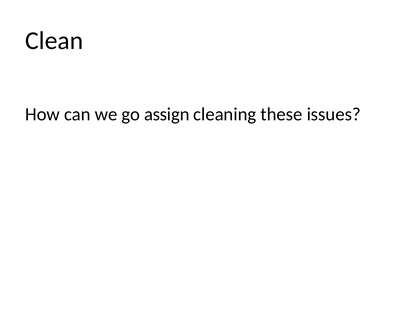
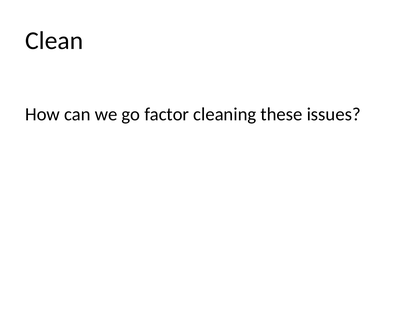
assign: assign -> factor (167, 114)
